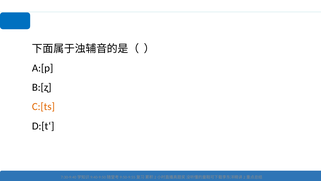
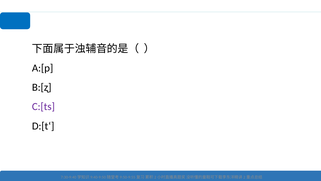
C:[ts colour: orange -> purple (43, 106)
